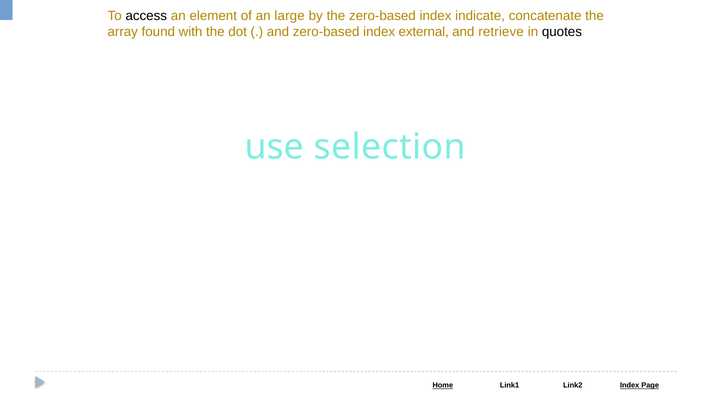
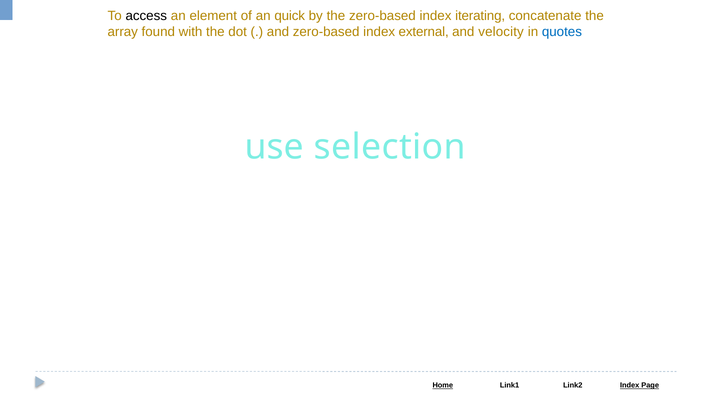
large: large -> quick (290, 16)
indicate: indicate -> iterating (480, 16)
retrieve: retrieve -> velocity (501, 32)
quotes colour: black -> blue (562, 32)
